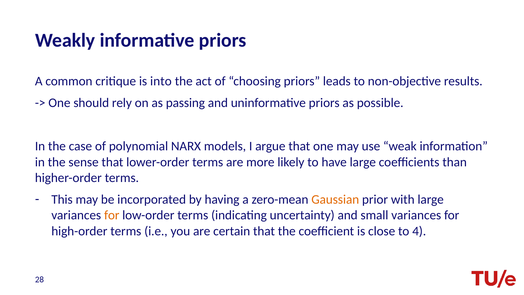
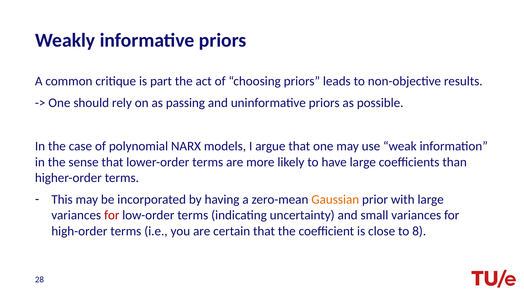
into: into -> part (161, 81)
for colour: orange -> red (112, 215)
4: 4 -> 8 (419, 231)
